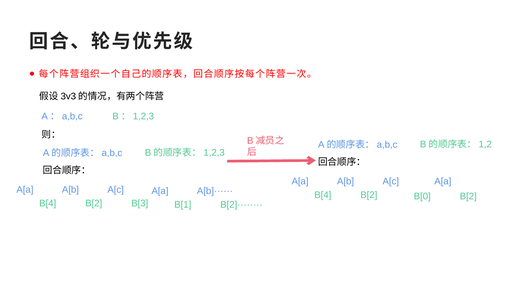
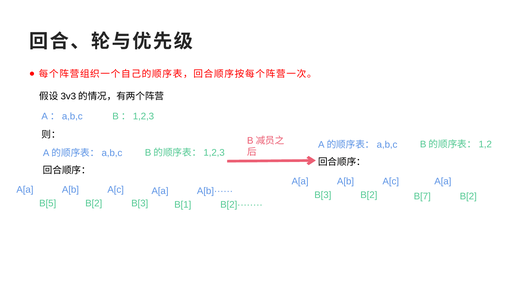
B[4: B[4 -> B[3 (323, 195)
B[0: B[0 -> B[7 (422, 197)
B[4: B[4 -> B[5 (48, 204)
